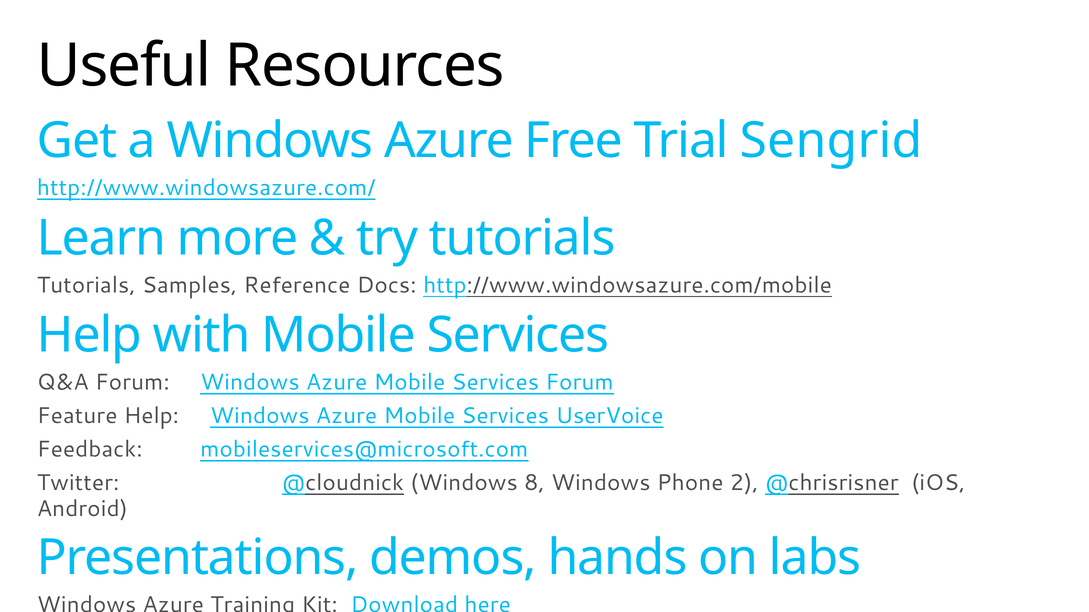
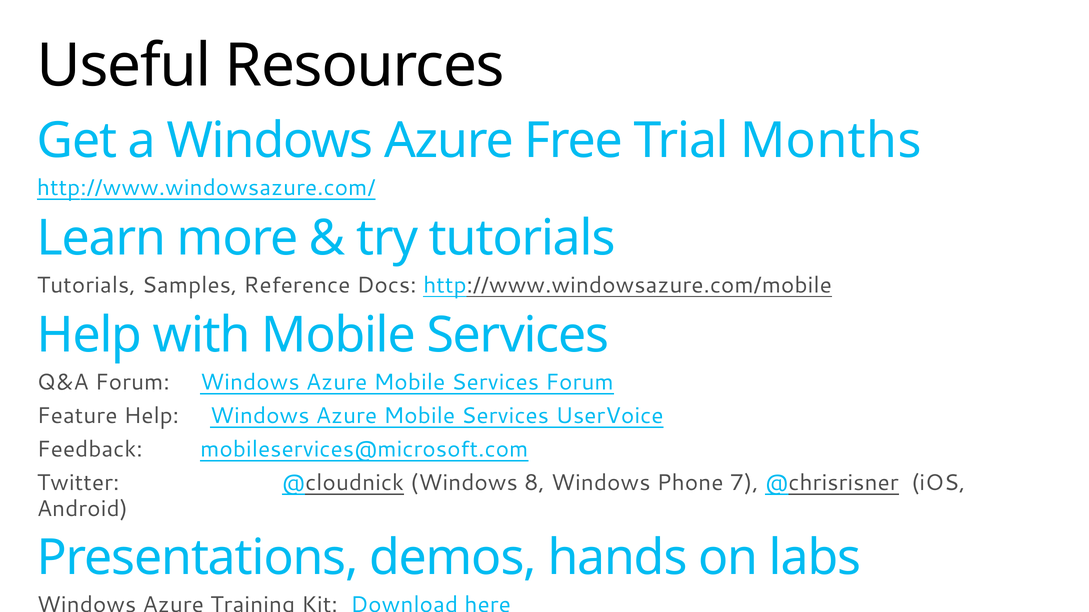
Sengrid: Sengrid -> Months (831, 141)
2: 2 -> 7 (744, 484)
